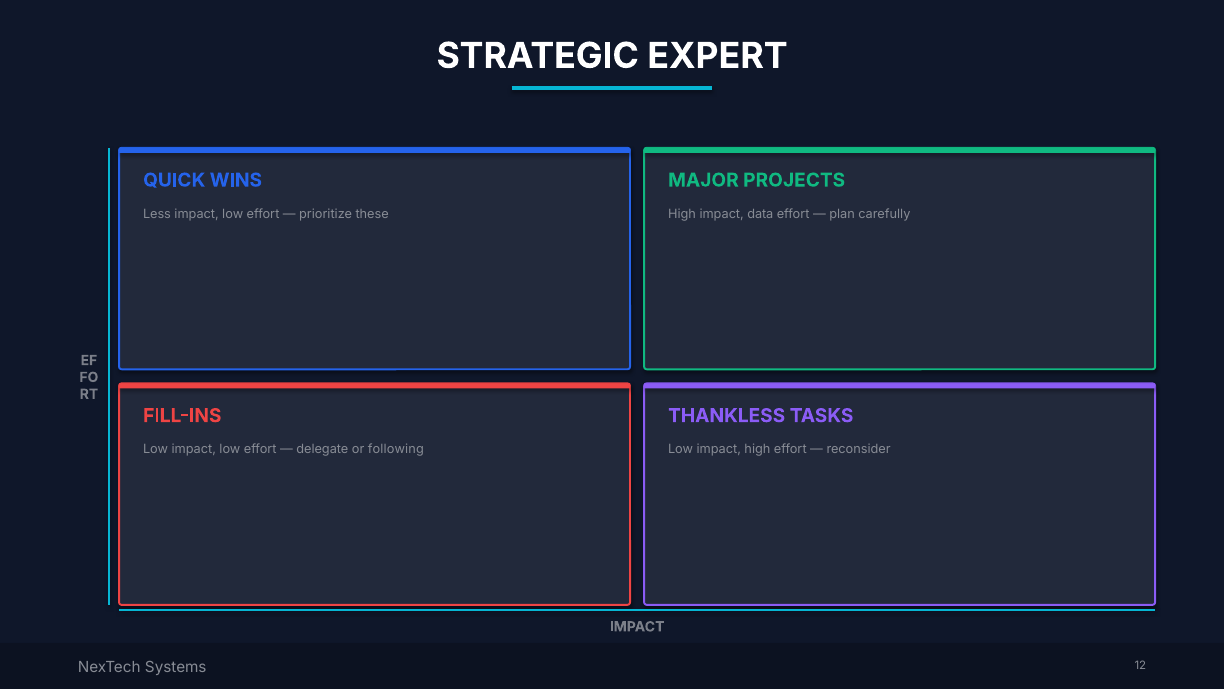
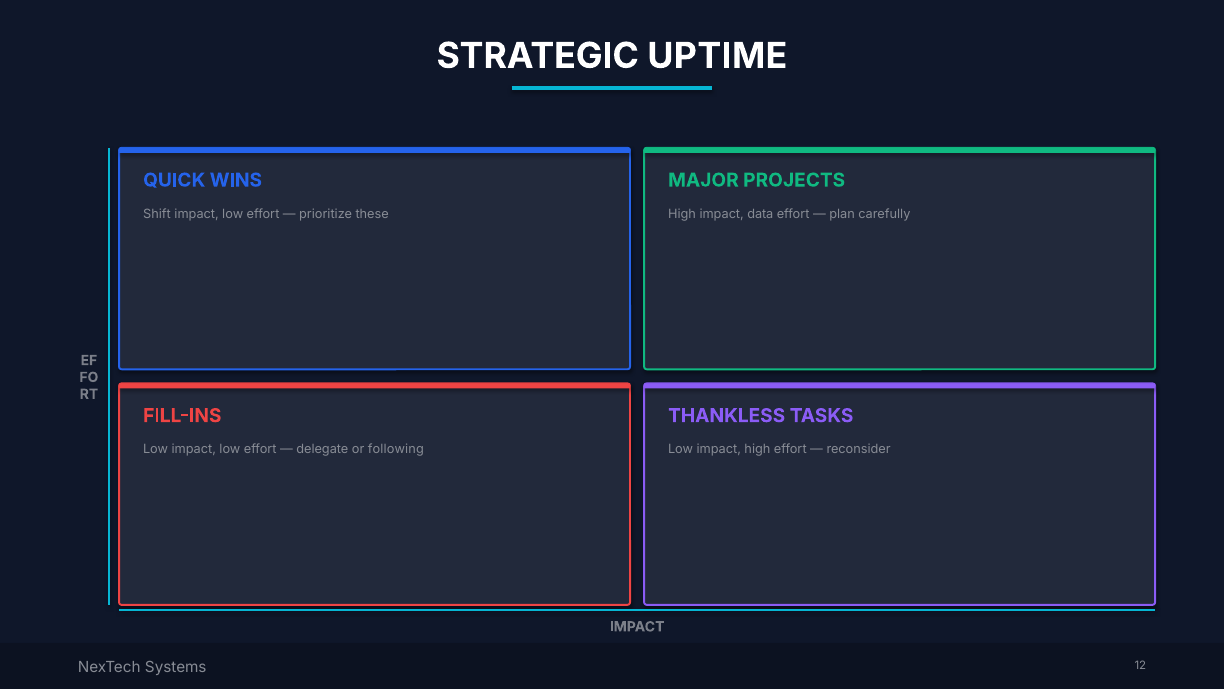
EXPERT: EXPERT -> UPTIME (717, 56)
Less: Less -> Shift (157, 214)
